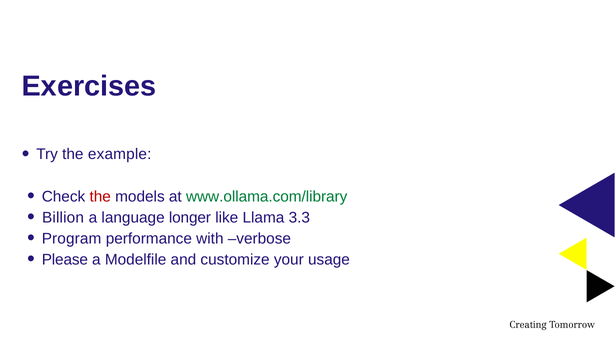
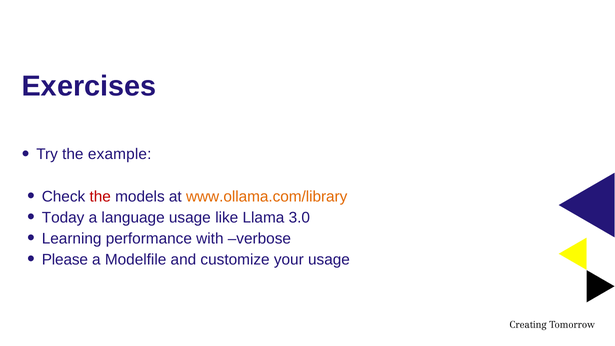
www.ollama.com/library colour: green -> orange (267, 196)
Billion: Billion -> Today (63, 217)
language longer: longer -> usage (190, 217)
3.3: 3.3 -> 3.0 (299, 217)
Program: Program -> Learning (72, 238)
